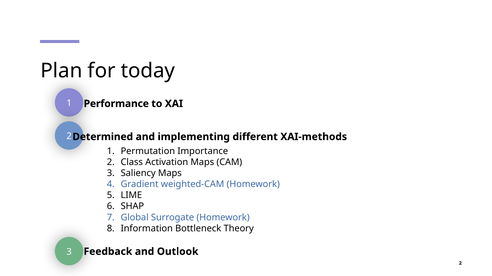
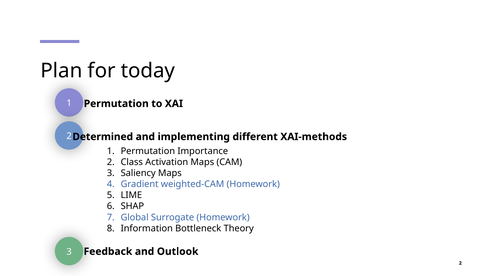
Performance: Performance -> Permutation (116, 104)
